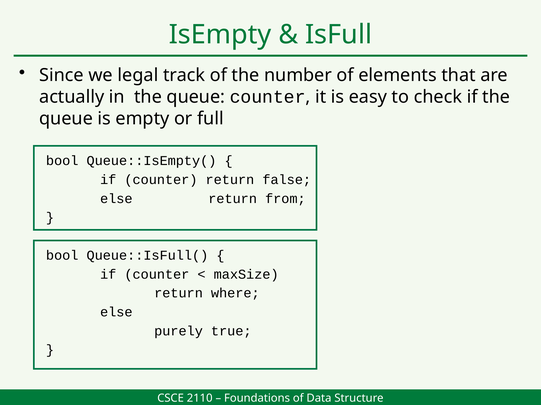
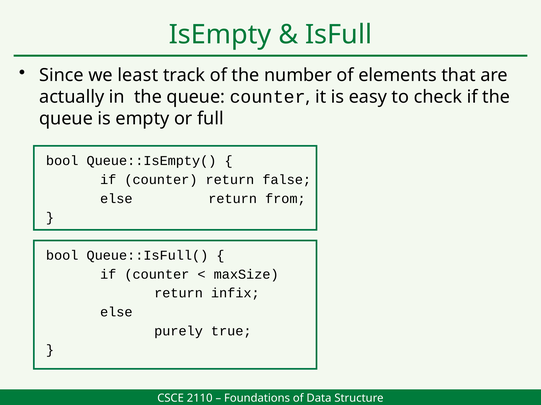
legal: legal -> least (138, 75)
where: where -> infix (235, 294)
